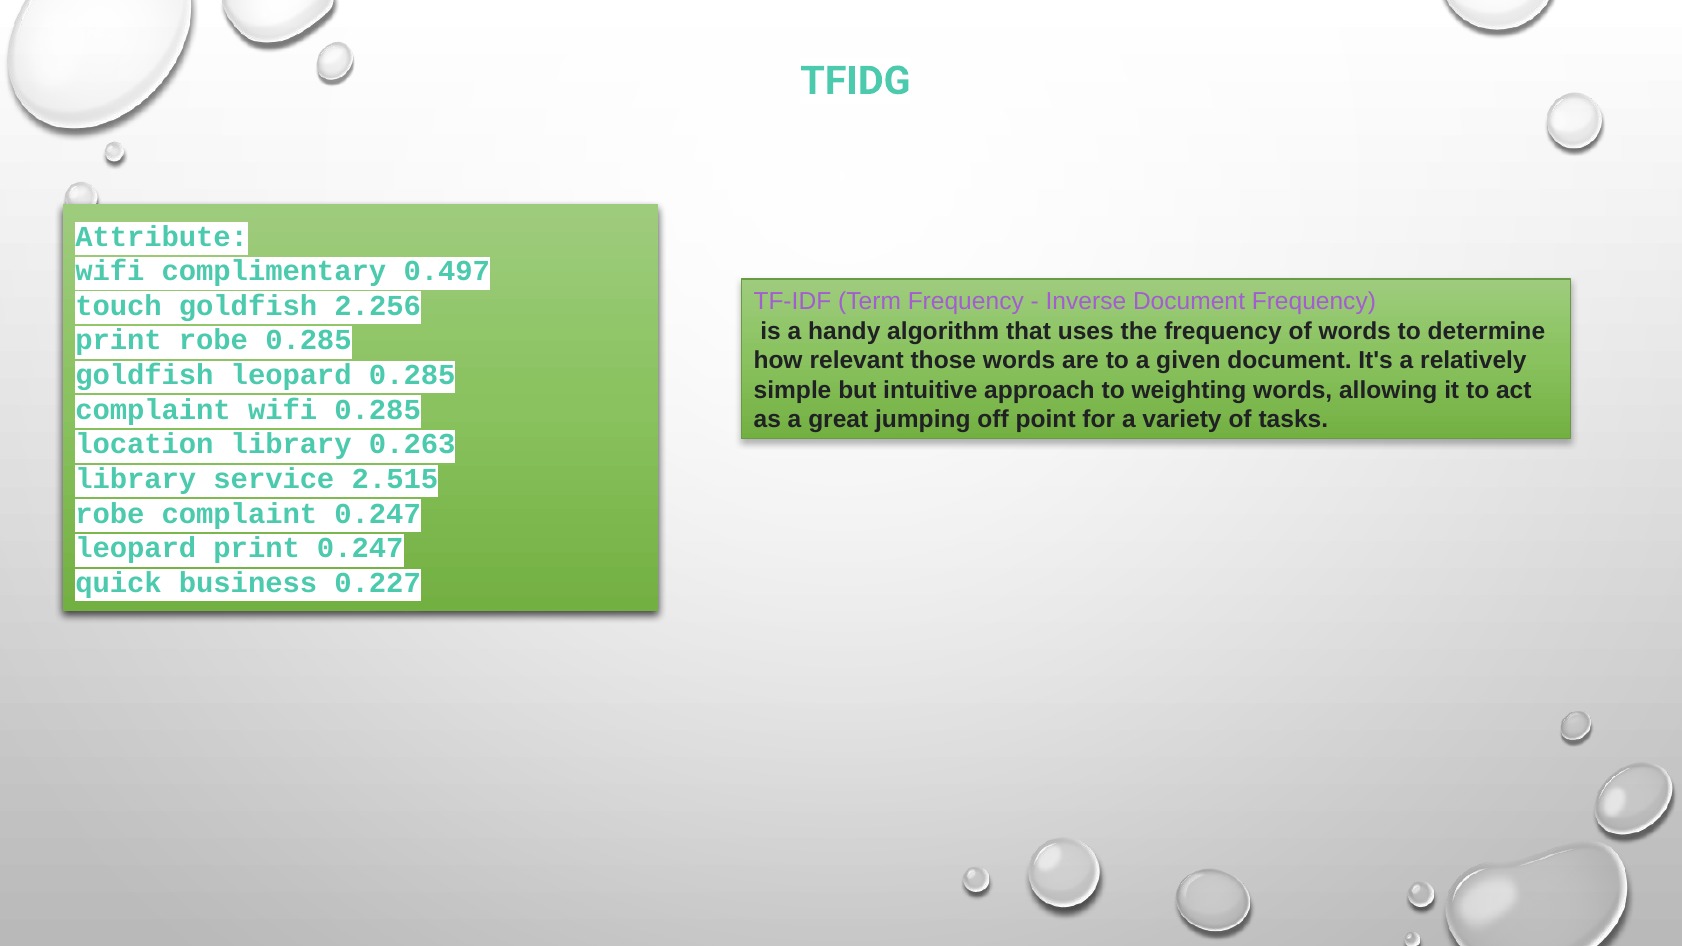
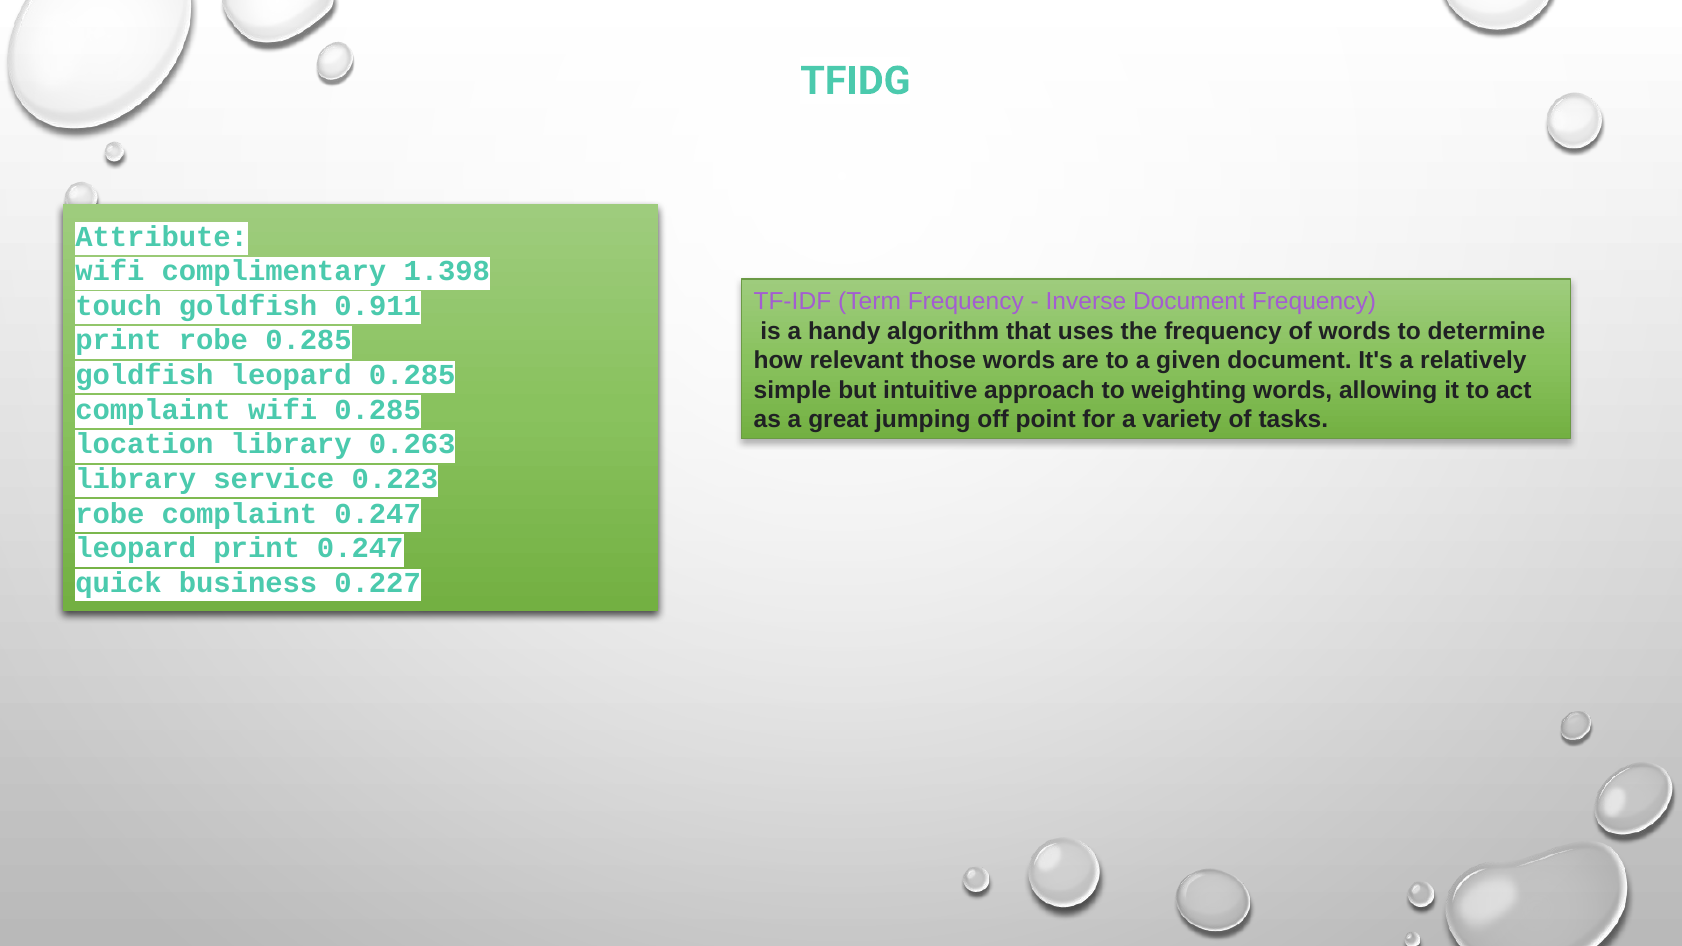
0.497: 0.497 -> 1.398 (447, 271)
2.256: 2.256 -> 0.911 (378, 306)
2.515: 2.515 -> 0.223 (395, 479)
